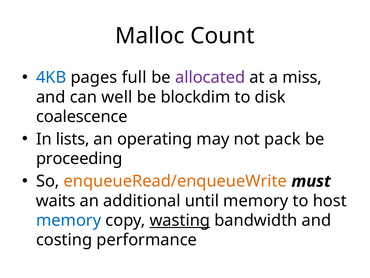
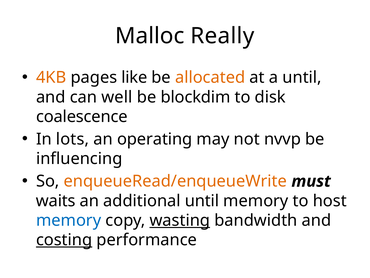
Count: Count -> Really (222, 36)
4KB colour: blue -> orange (51, 77)
full: full -> like (134, 77)
allocated colour: purple -> orange (210, 77)
a miss: miss -> until (302, 77)
lists: lists -> lots (72, 139)
pack: pack -> nvvp (282, 139)
proceeding: proceeding -> influencing (79, 158)
costing underline: none -> present (64, 240)
